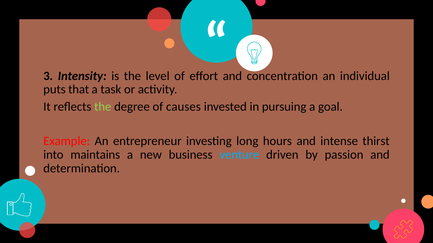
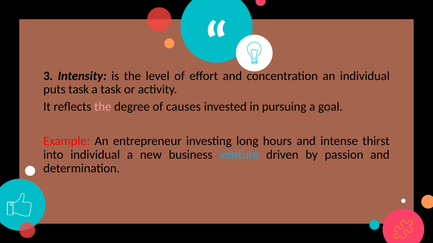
puts that: that -> task (79, 90)
the colour: light green -> pink (103, 107)
into maintains: maintains -> individual (95, 155)
